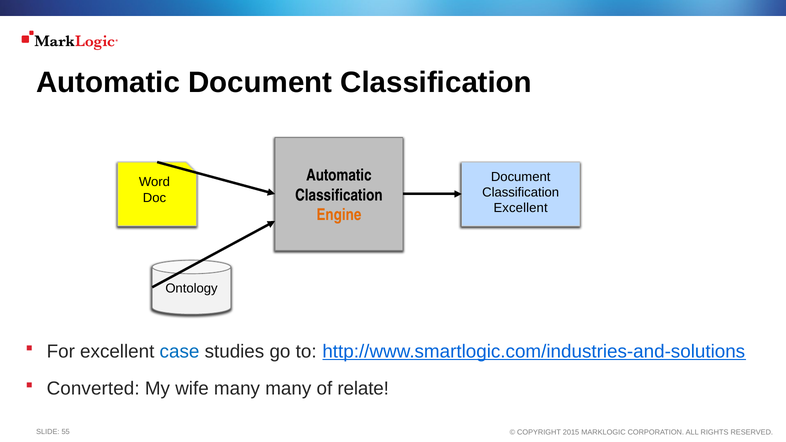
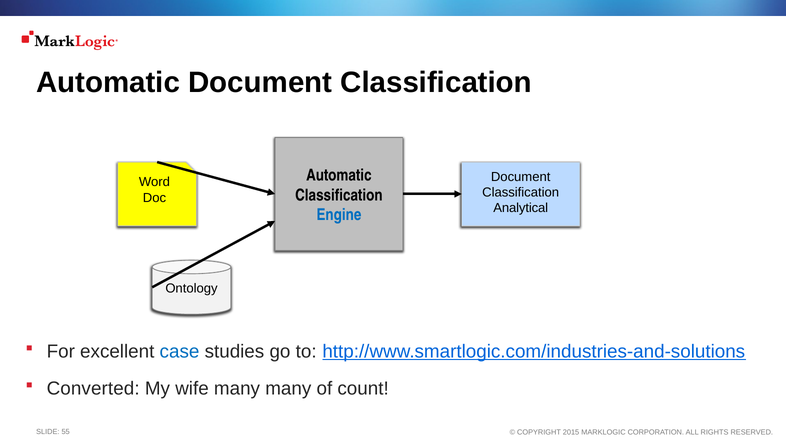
Excellent: Excellent -> Analytical (521, 208)
Engine colour: orange -> blue (339, 215)
relate: relate -> count (363, 389)
